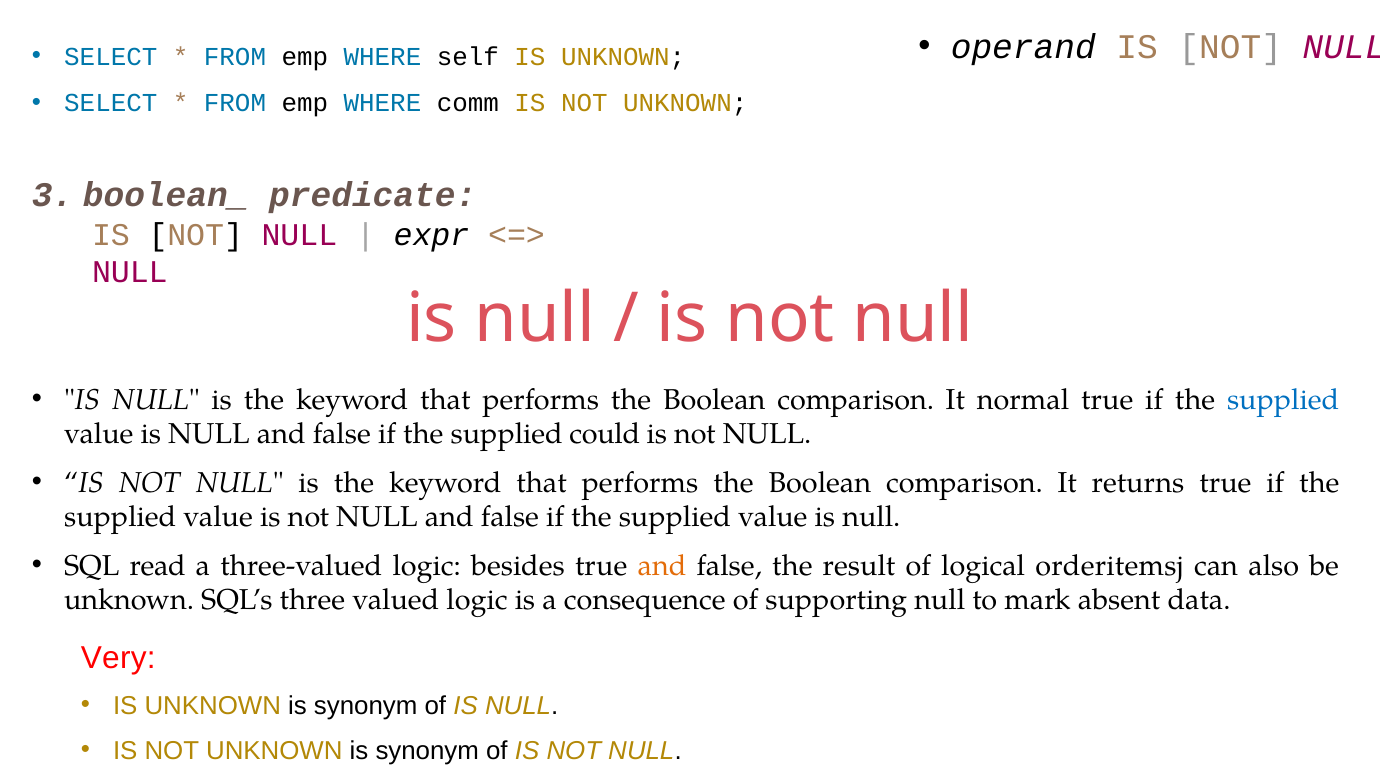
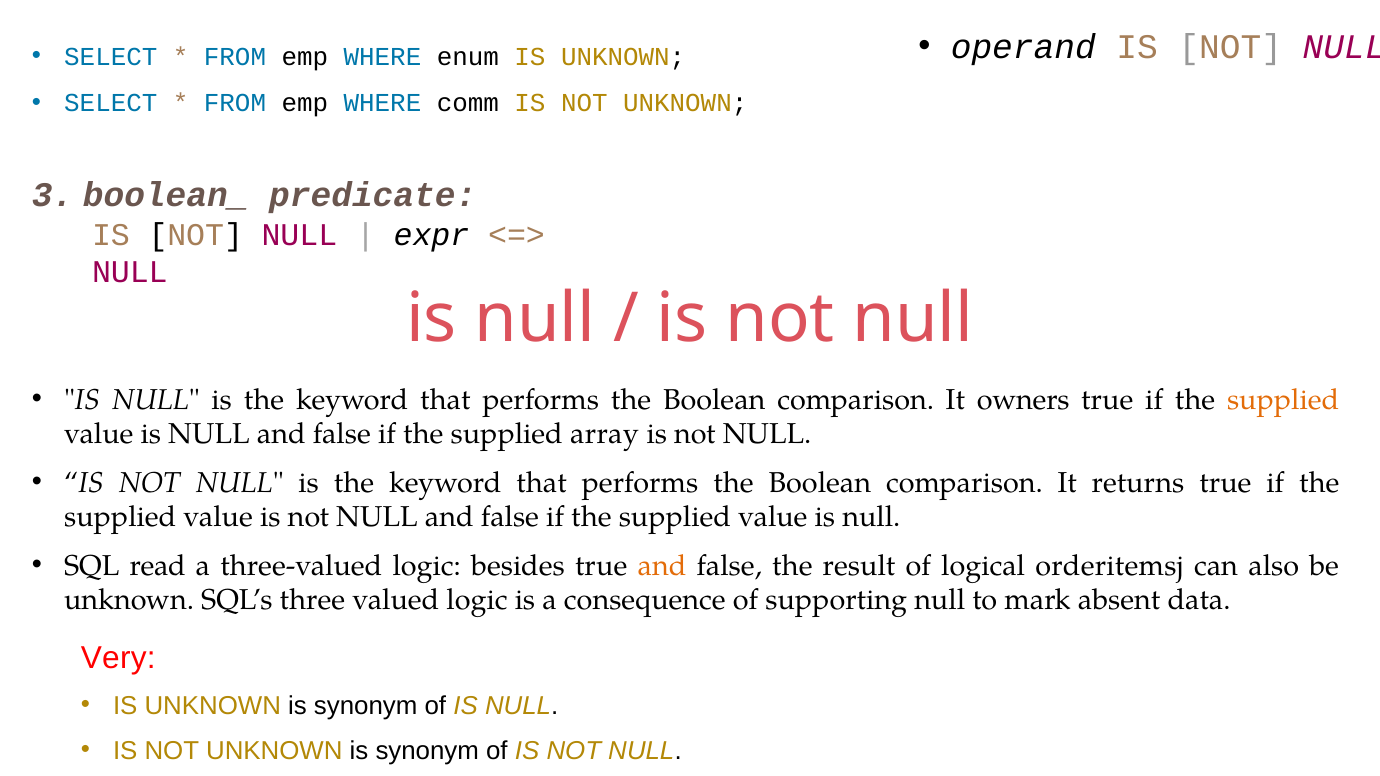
self: self -> enum (468, 57)
normal: normal -> owners (1023, 400)
supplied colour: blue -> orange (1283, 400)
could: could -> array (605, 435)
